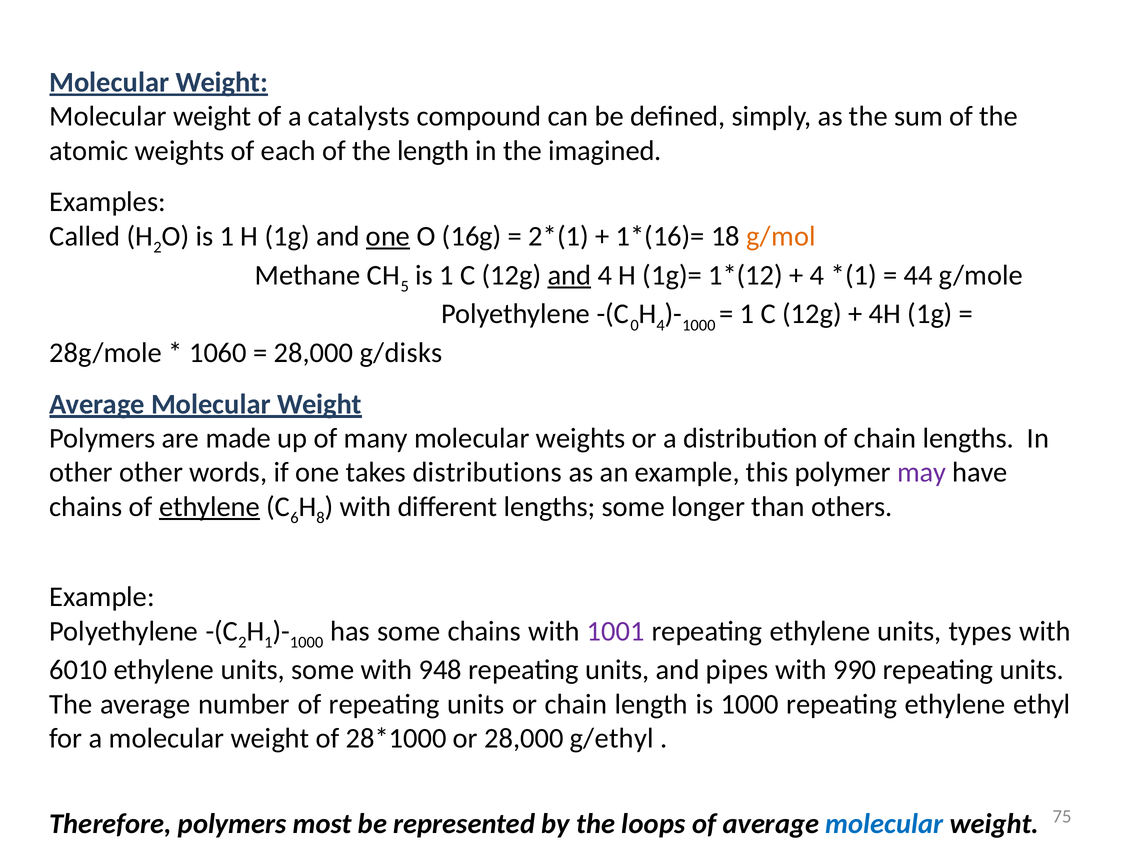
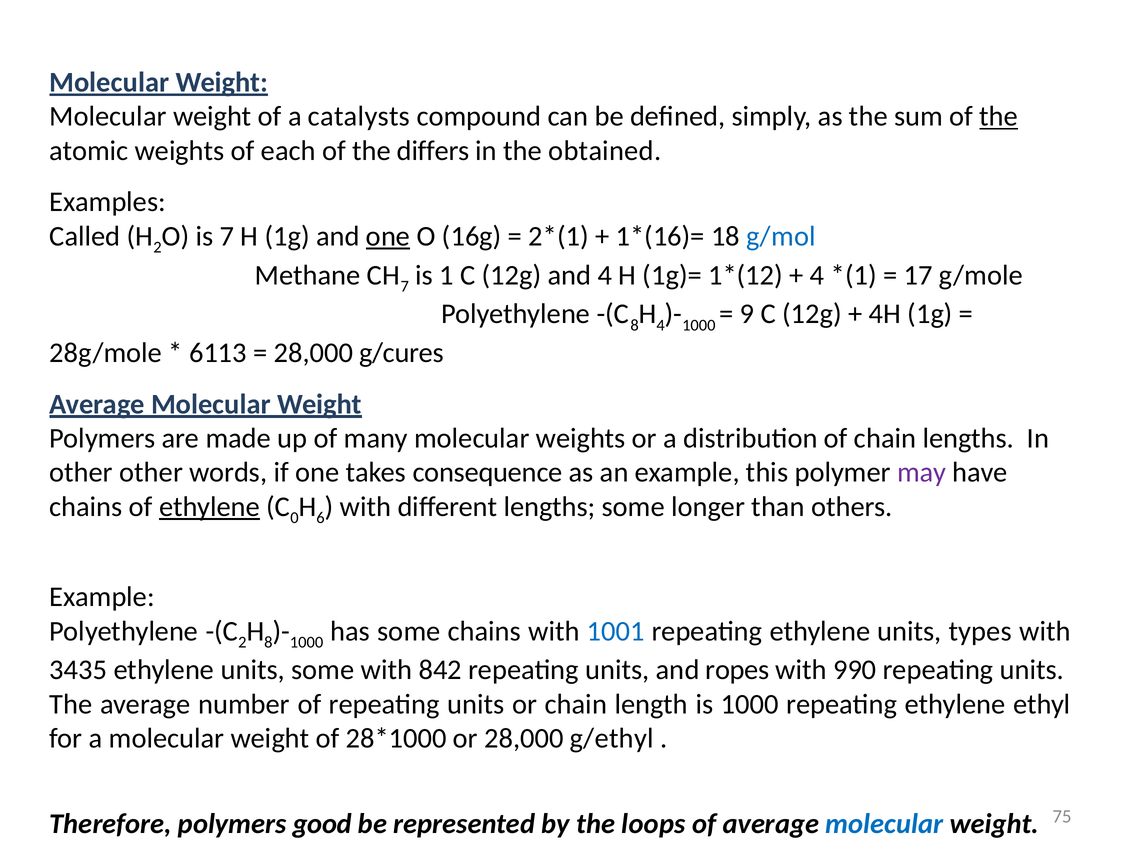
the underline: none -> present (999, 117)
the length: length -> differs (433, 151)
imagined: imagined -> obtained (605, 151)
O is 1: 1 -> 7 (227, 236)
g/mol colour: orange -> blue (781, 236)
5: 5 -> 7 (405, 286)
and underline: present -> none (569, 275)
44: 44 -> 17 (918, 275)
0: 0 -> 8 (635, 325)
1: 1 -> 9 (747, 314)
1060: 1060 -> 6113 (218, 353)
g/disks: g/disks -> g/cures (401, 353)
distributions: distributions -> consequence (488, 473)
6: 6 -> 0 (295, 518)
8: 8 -> 6 (321, 518)
H 1: 1 -> 8 (268, 642)
1001 colour: purple -> blue (616, 631)
6010: 6010 -> 3435 (78, 670)
948: 948 -> 842 (440, 670)
pipes: pipes -> ropes (737, 670)
most: most -> good (322, 824)
